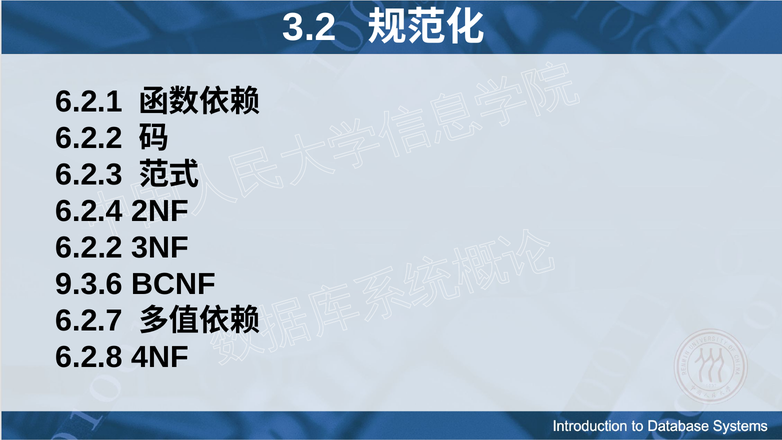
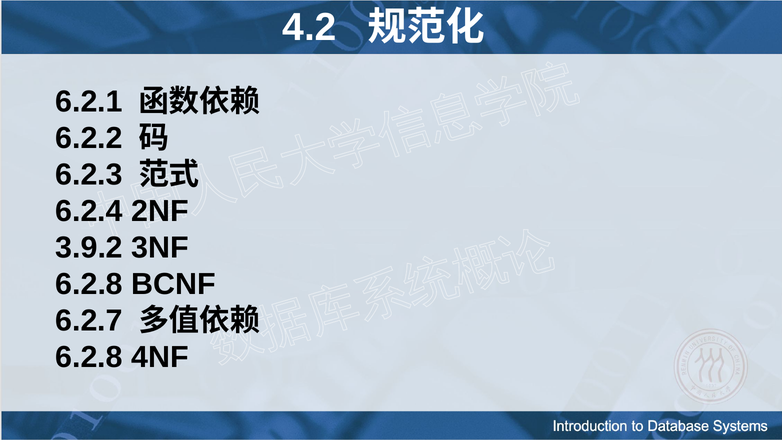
3.2: 3.2 -> 4.2 (309, 28)
6.2.2: 6.2.2 -> 3.9.2 (89, 247)
9.3.6: 9.3.6 -> 6.2.8 (89, 284)
